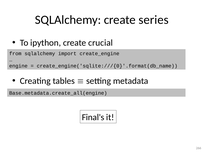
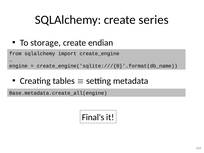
ipython: ipython -> storage (46, 43)
crucial: crucial -> endian (101, 43)
